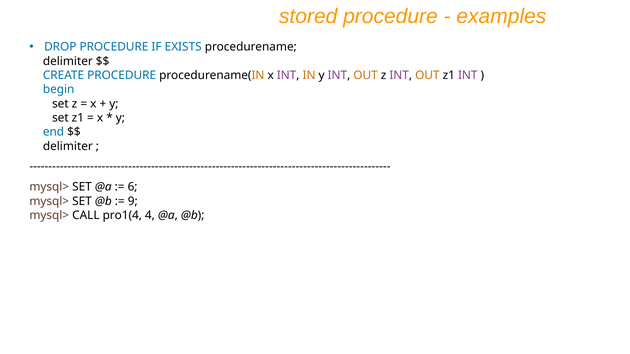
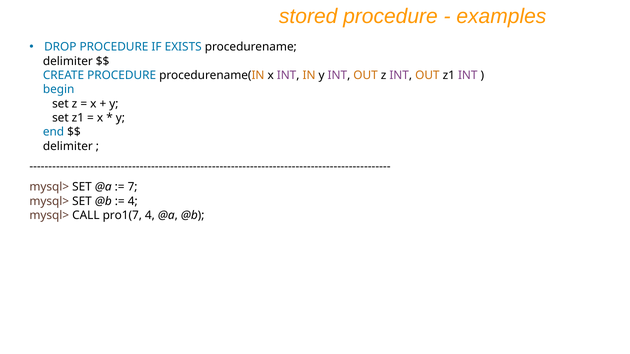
6: 6 -> 7 (133, 187)
9: 9 -> 4 (133, 201)
pro1(4: pro1(4 -> pro1(7 (122, 216)
